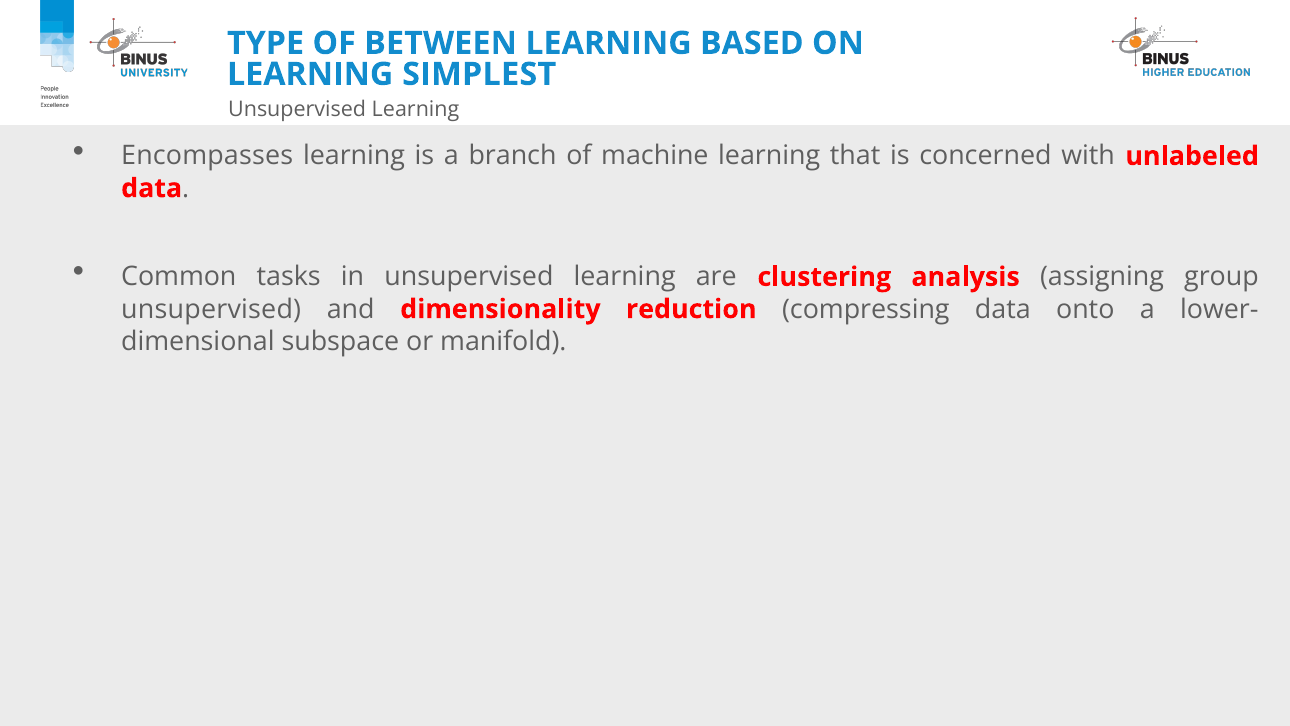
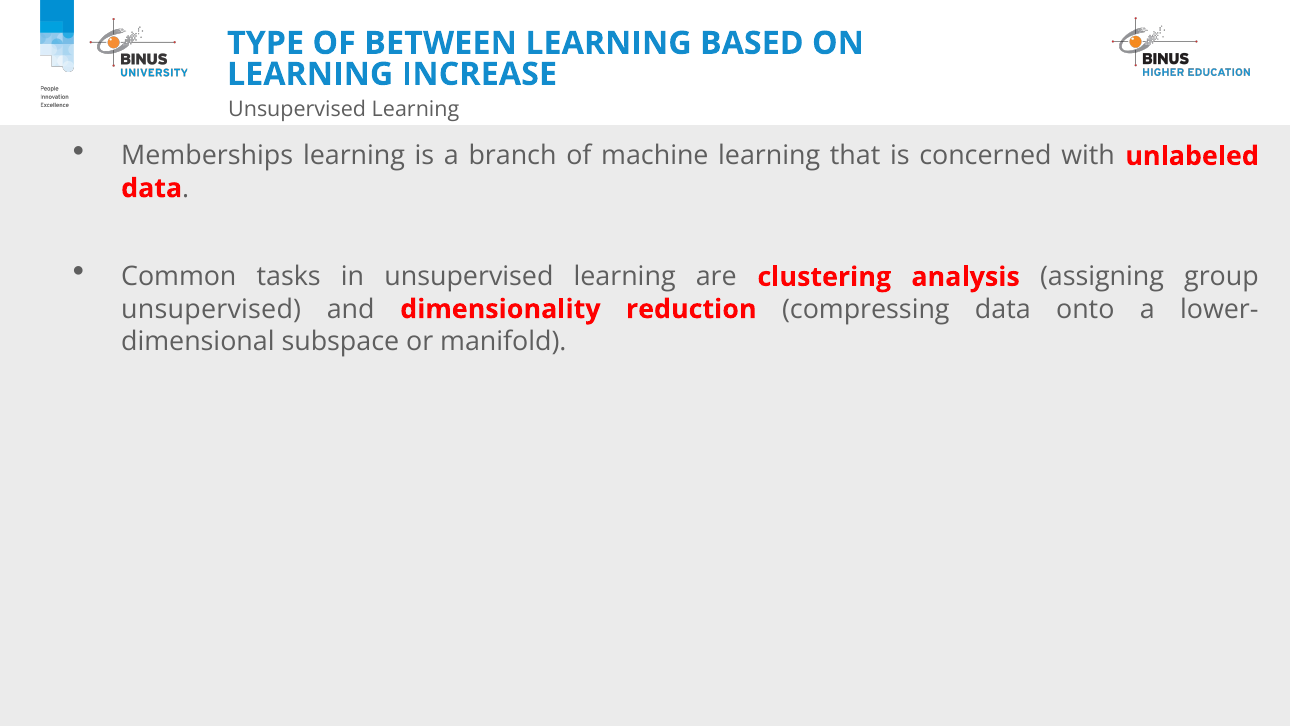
SIMPLEST: SIMPLEST -> INCREASE (479, 74)
Encompasses: Encompasses -> Memberships (207, 156)
